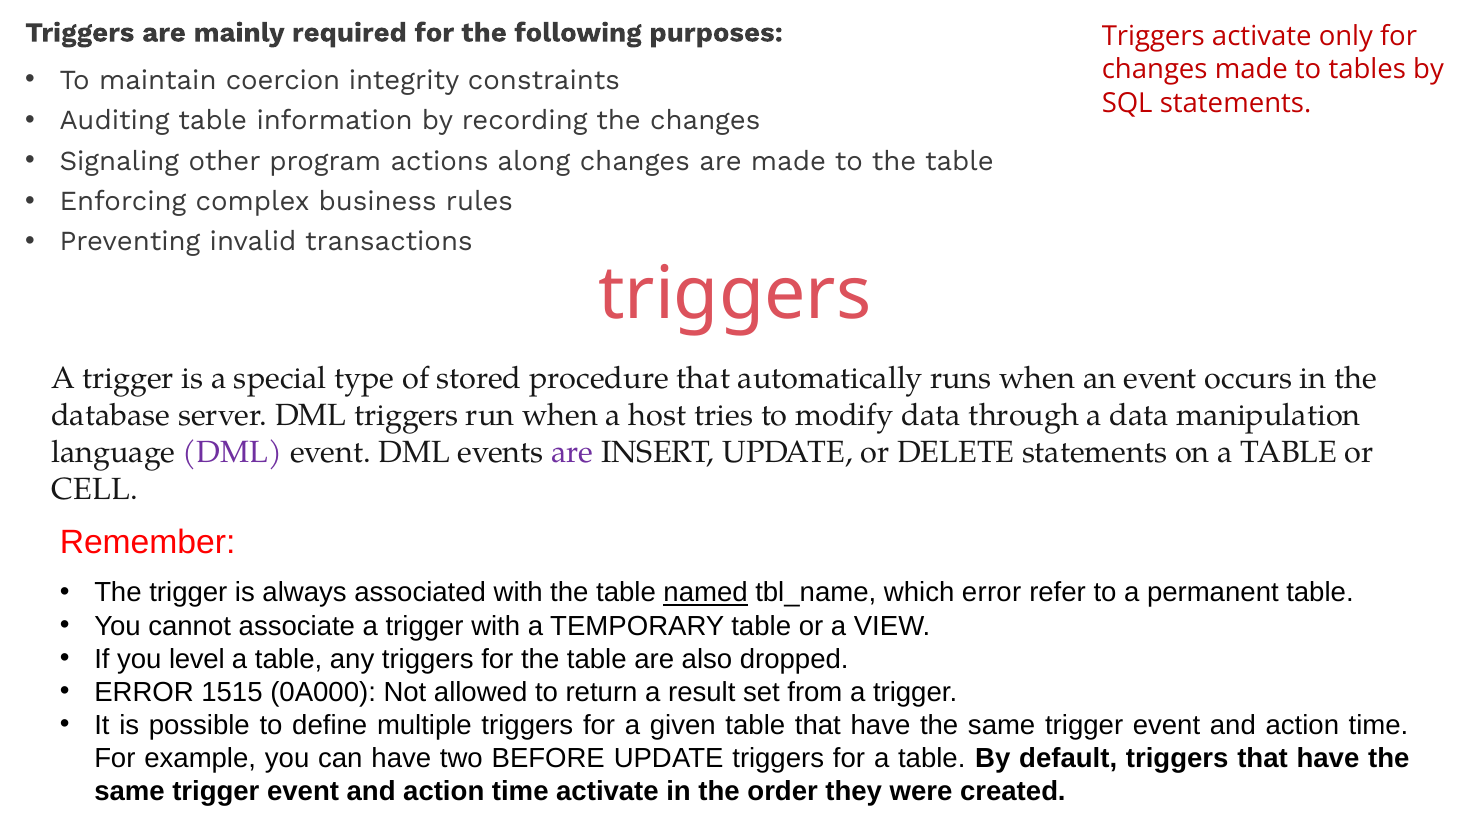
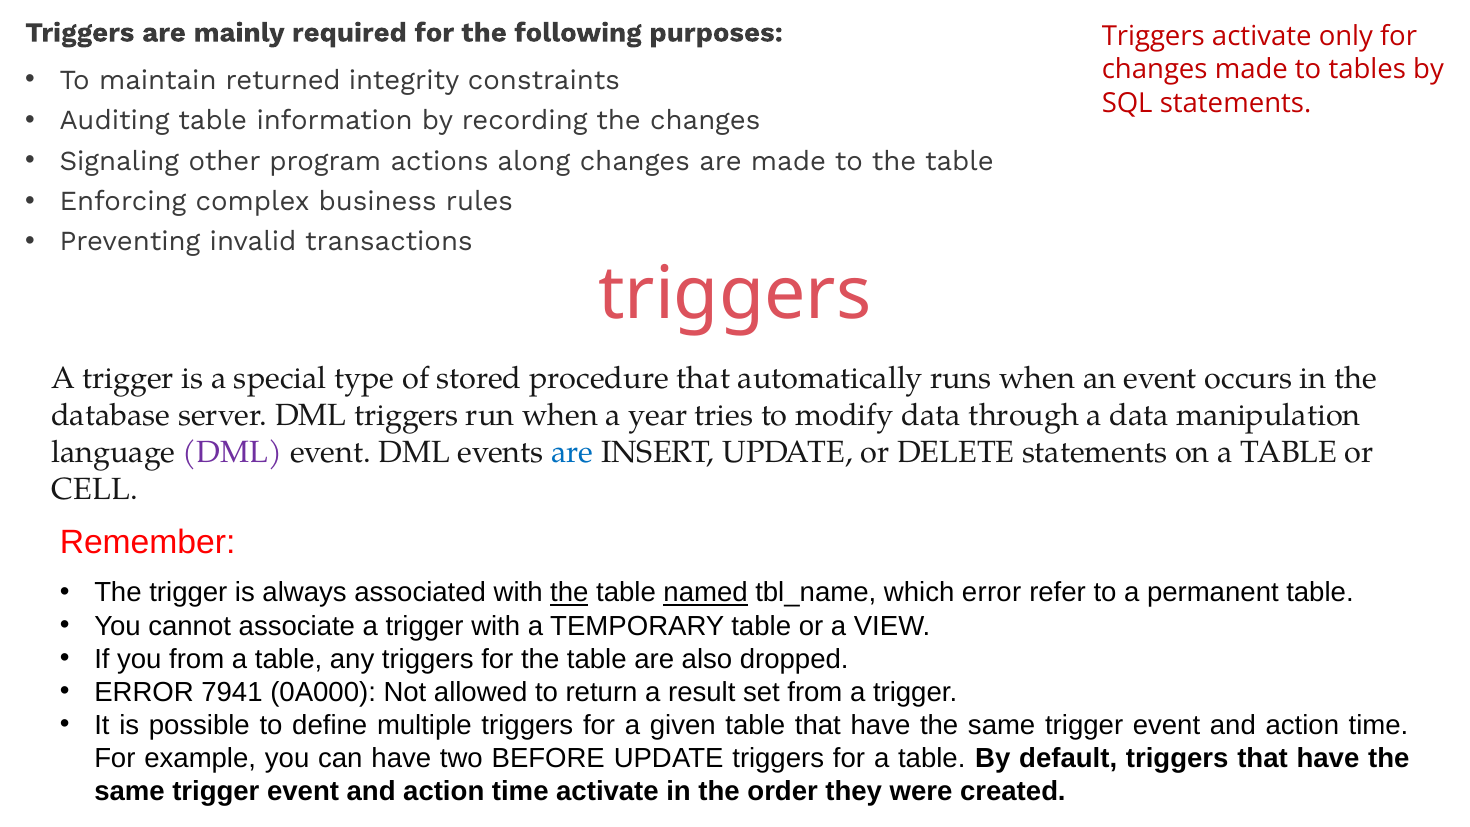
coercion: coercion -> returned (283, 80)
host: host -> year (658, 415)
are colour: purple -> blue (572, 452)
the underline: none -> present (569, 593)
you level: level -> from (197, 659)
1515: 1515 -> 7941 (232, 692)
